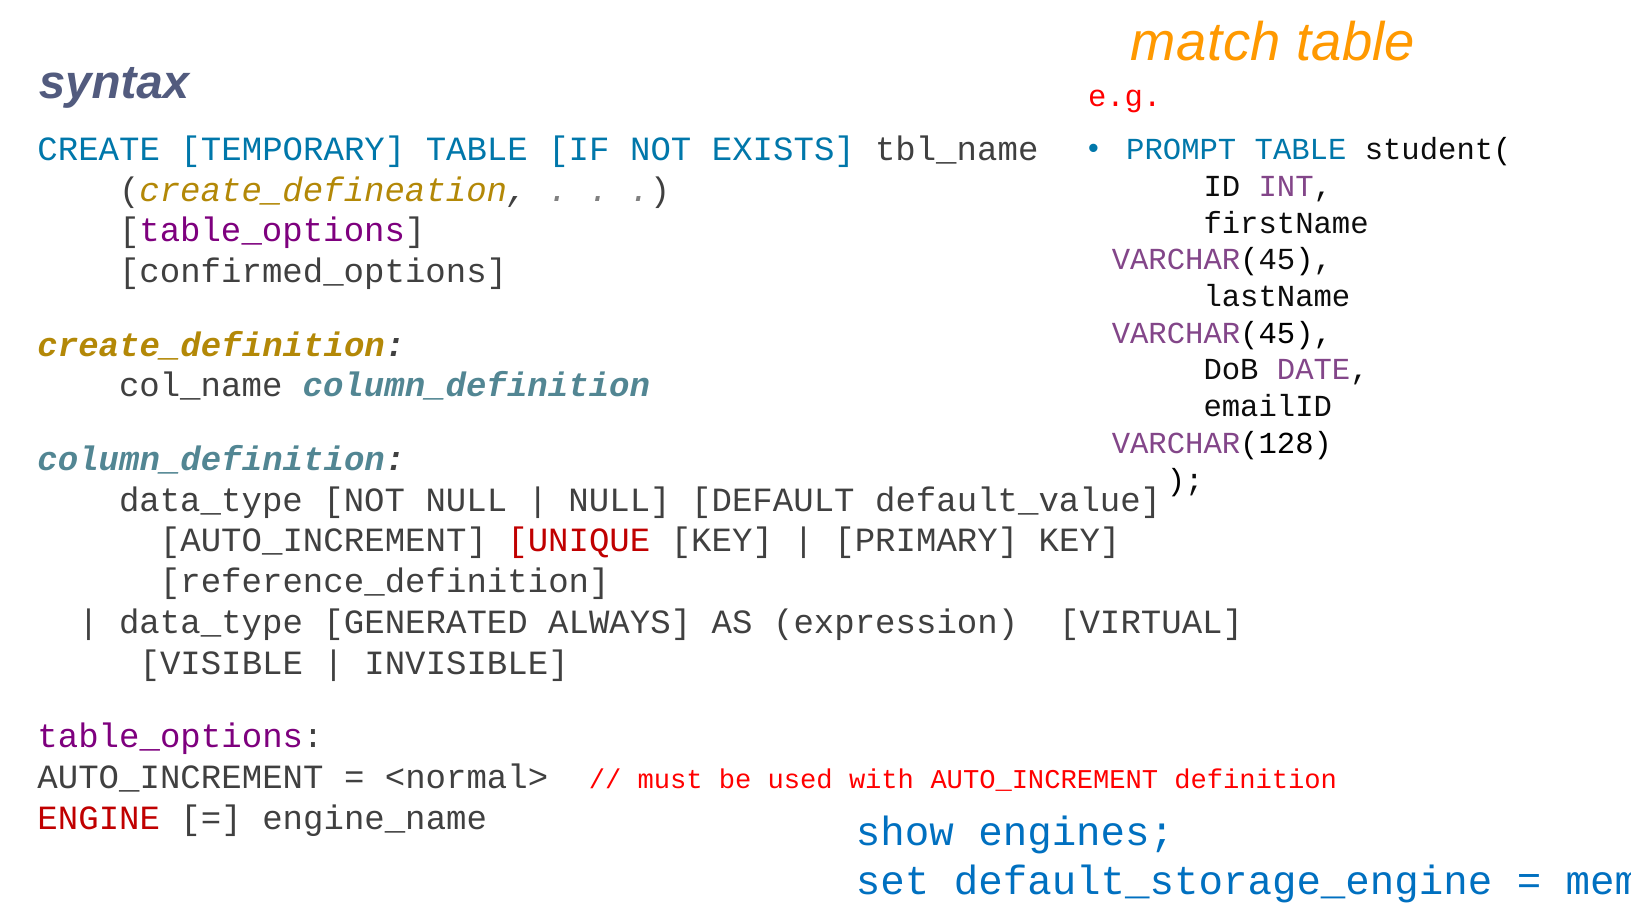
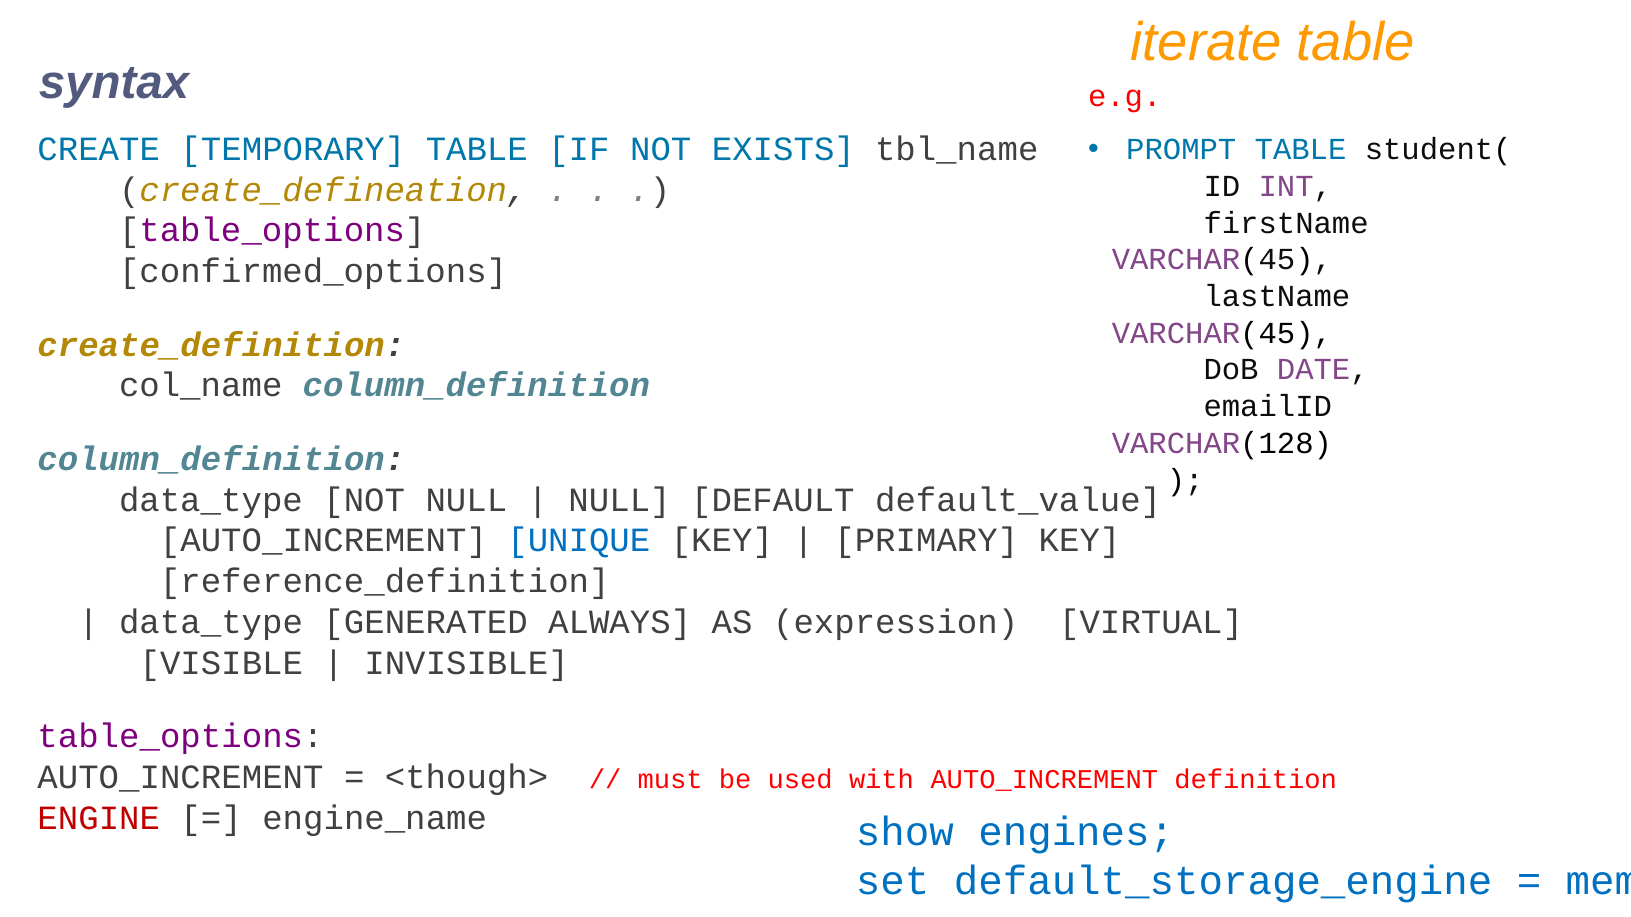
match: match -> iterate (1206, 42)
UNIQUE colour: red -> blue (579, 541)
<normal>: <normal> -> <though> (467, 777)
